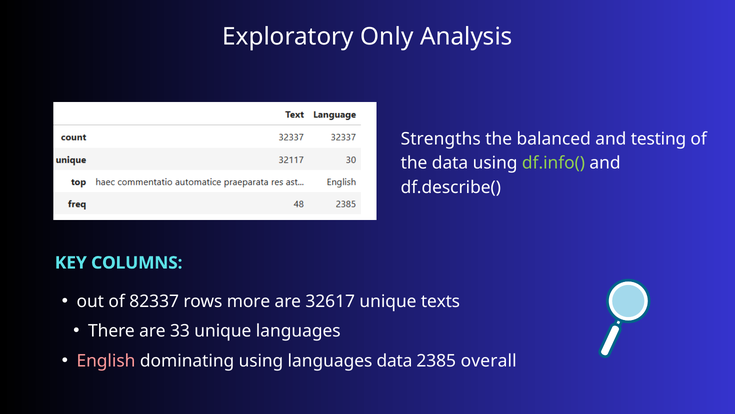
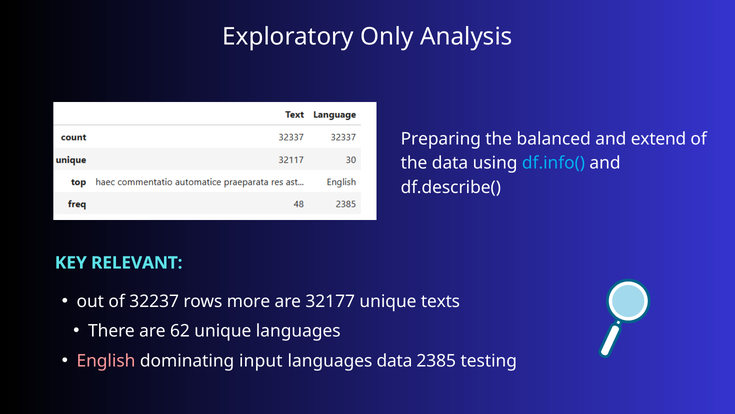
Strengths: Strengths -> Preparing (441, 139)
testing: testing -> extend (659, 139)
df.info( colour: light green -> light blue (553, 163)
COLUMNS: COLUMNS -> RELEVANT (137, 263)
82337: 82337 -> 32237 (154, 301)
32617: 32617 -> 32177 (330, 301)
33: 33 -> 62 (180, 331)
dominating using: using -> input (261, 361)
overall: overall -> testing (489, 361)
